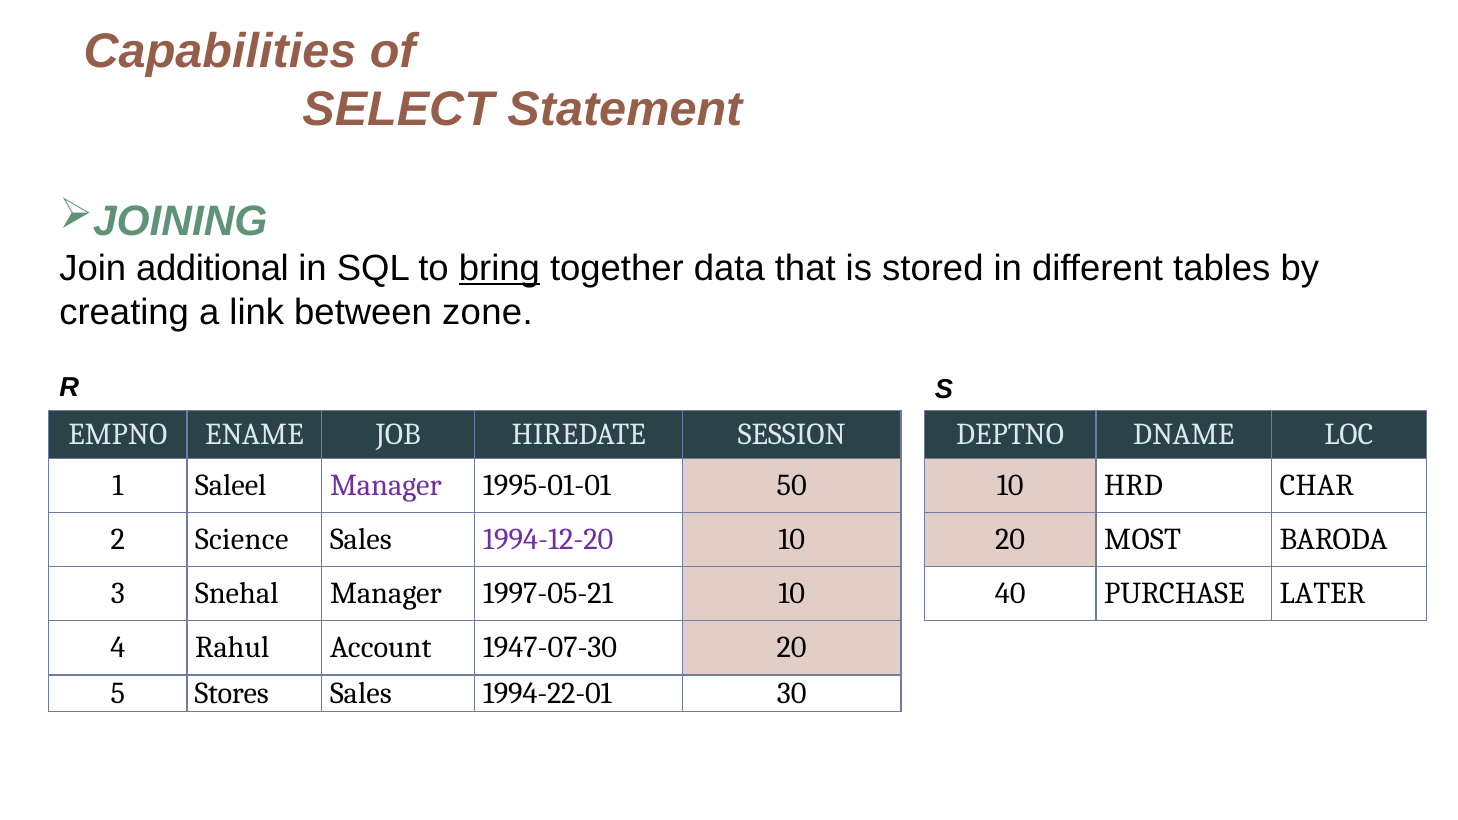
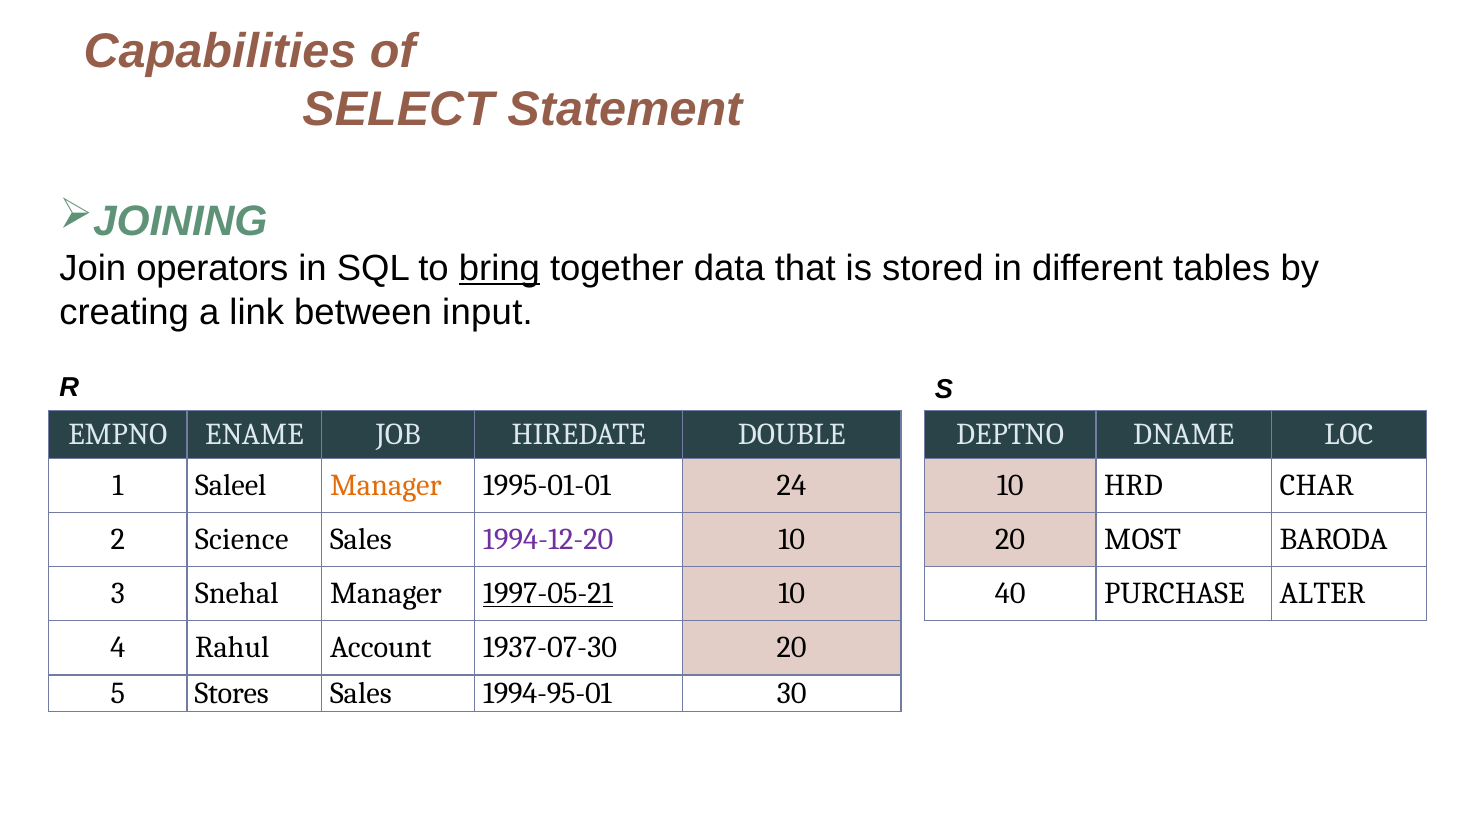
additional: additional -> operators (212, 269)
zone: zone -> input (487, 312)
SESSION: SESSION -> DOUBLE (792, 434)
Manager colour: purple -> orange (386, 485)
50: 50 -> 24 (792, 485)
1997-05-21 underline: none -> present (548, 594)
LATER: LATER -> ALTER (1323, 594)
1947-07-30: 1947-07-30 -> 1937-07-30 (550, 648)
1994-22-01: 1994-22-01 -> 1994-95-01 (547, 693)
